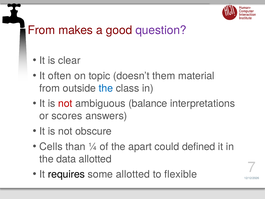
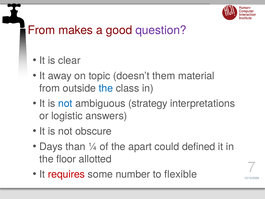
often: often -> away (60, 76)
not colour: red -> blue (65, 103)
balance: balance -> strategy (148, 103)
scores: scores -> logistic (67, 116)
Cells: Cells -> Days (51, 146)
data: data -> floor (66, 159)
requires colour: black -> red (66, 174)
some allotted: allotted -> number (133, 174)
